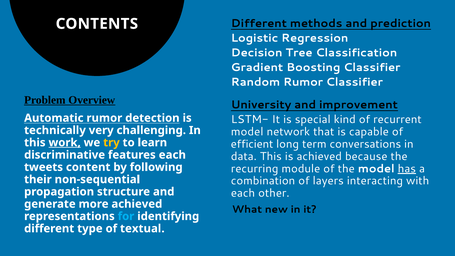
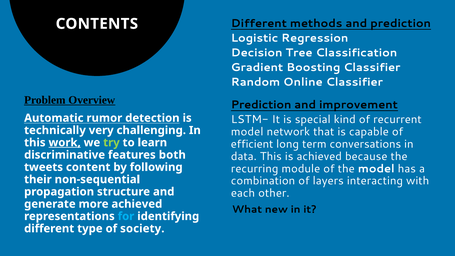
Random Rumor: Rumor -> Online (303, 82)
University: University -> Prediction (261, 105)
try colour: yellow -> light green (111, 143)
features each: each -> both (172, 155)
has underline: present -> none (407, 169)
textual: textual -> society (142, 228)
